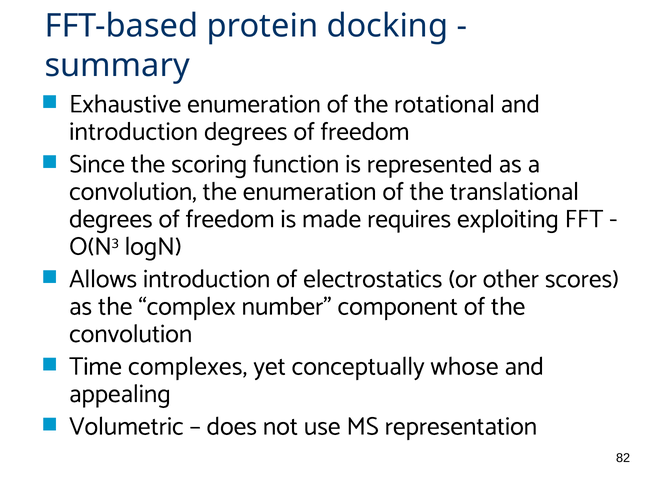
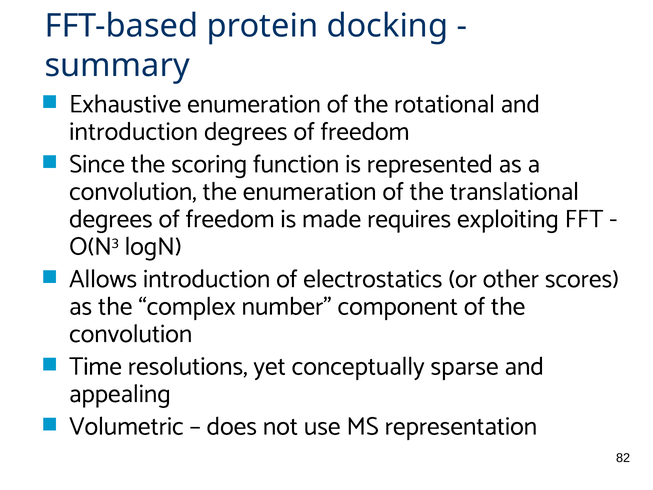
complexes: complexes -> resolutions (188, 366)
whose: whose -> sparse (465, 366)
